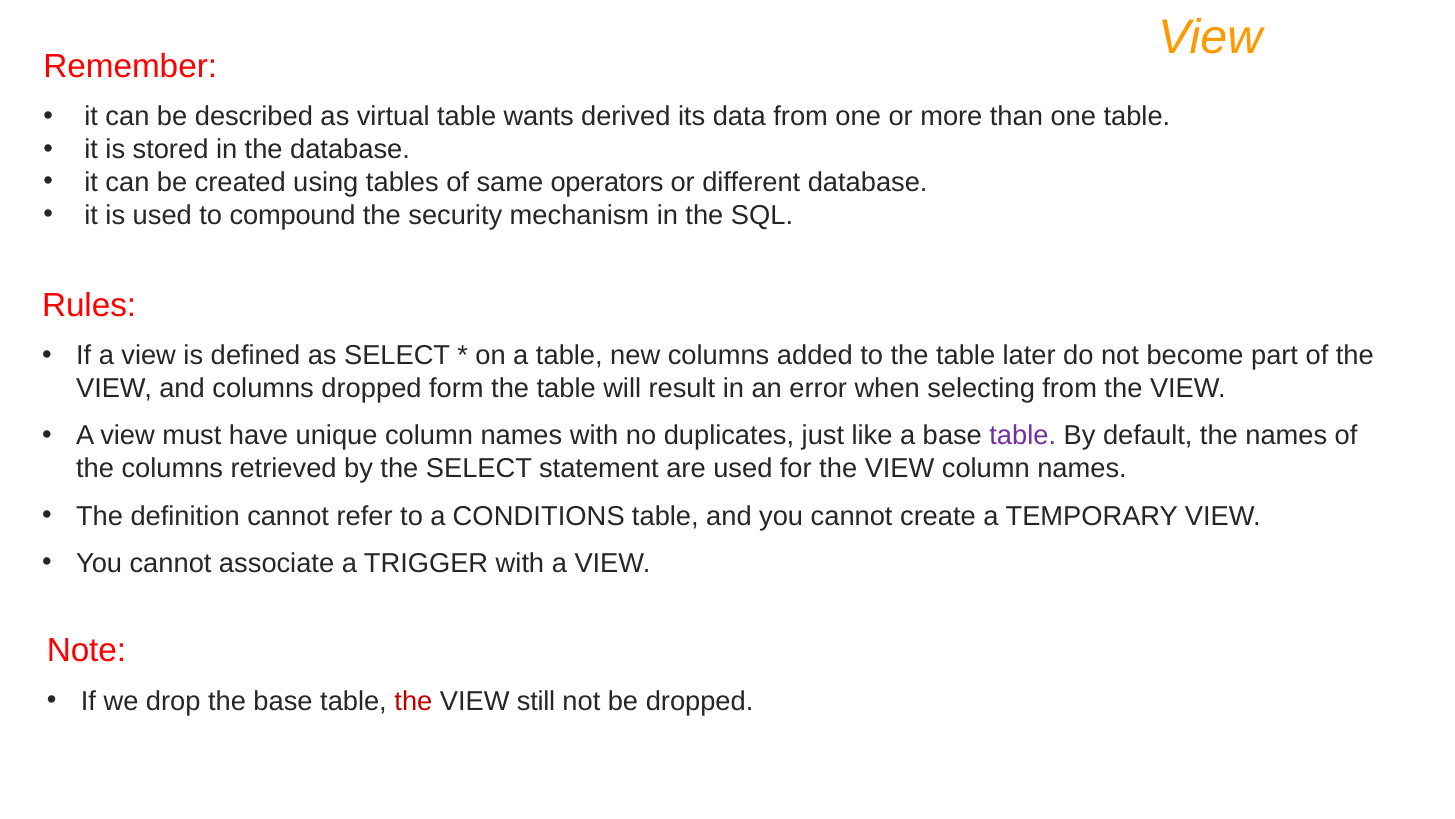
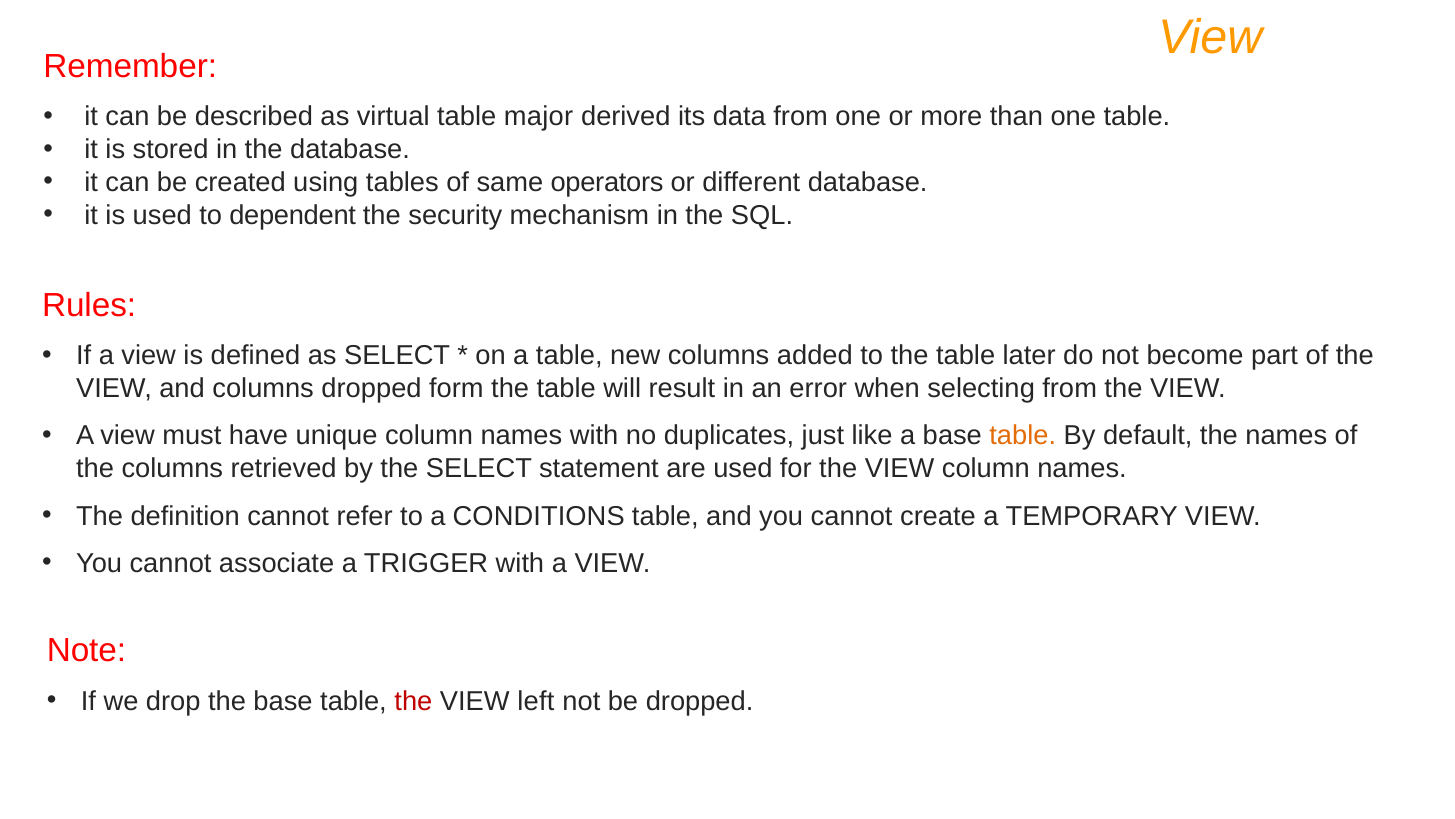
wants: wants -> major (538, 117)
compound: compound -> dependent (293, 215)
table colour: purple -> orange (1023, 436)
still: still -> left (536, 701)
